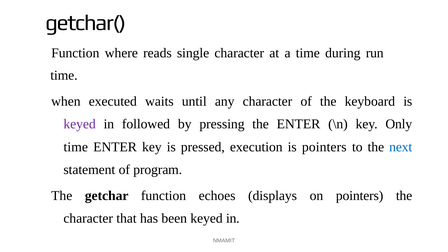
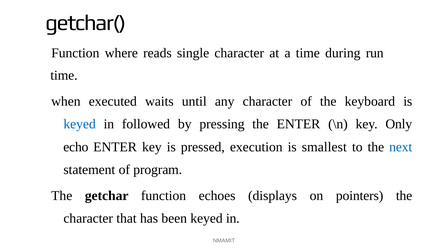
keyed colour: purple -> blue (80, 124)
time: time -> echo (76, 147)
is pointers: pointers -> smallest (324, 147)
